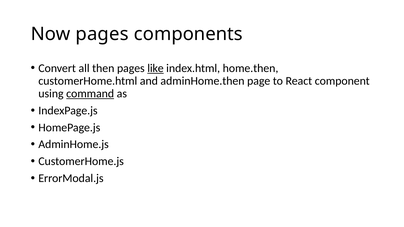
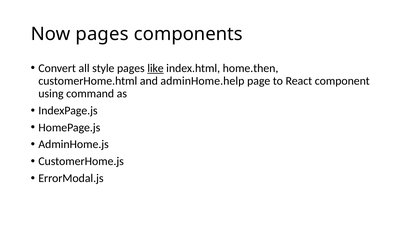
then: then -> style (103, 68)
adminHome.then: adminHome.then -> adminHome.help (202, 81)
command underline: present -> none (90, 94)
